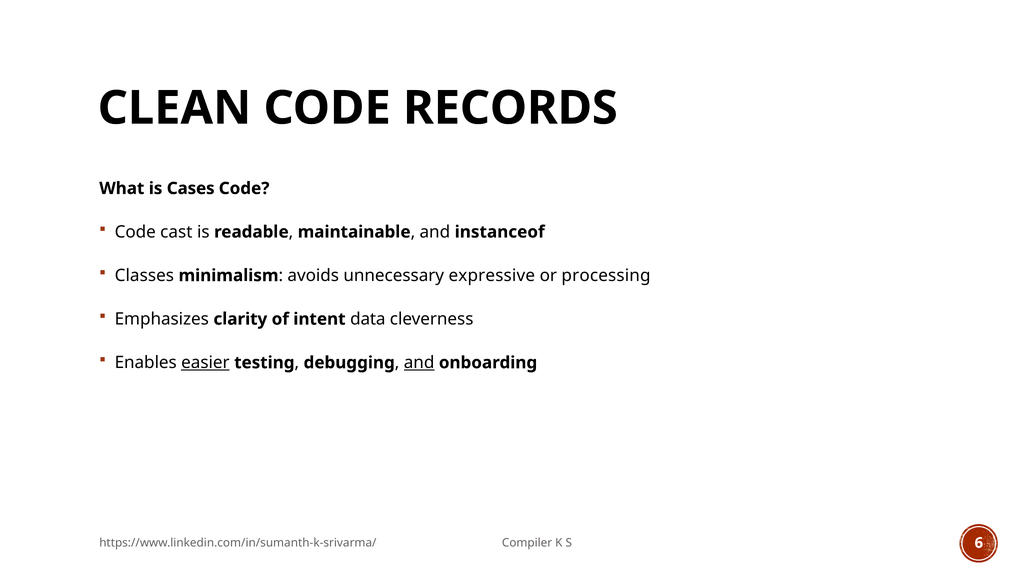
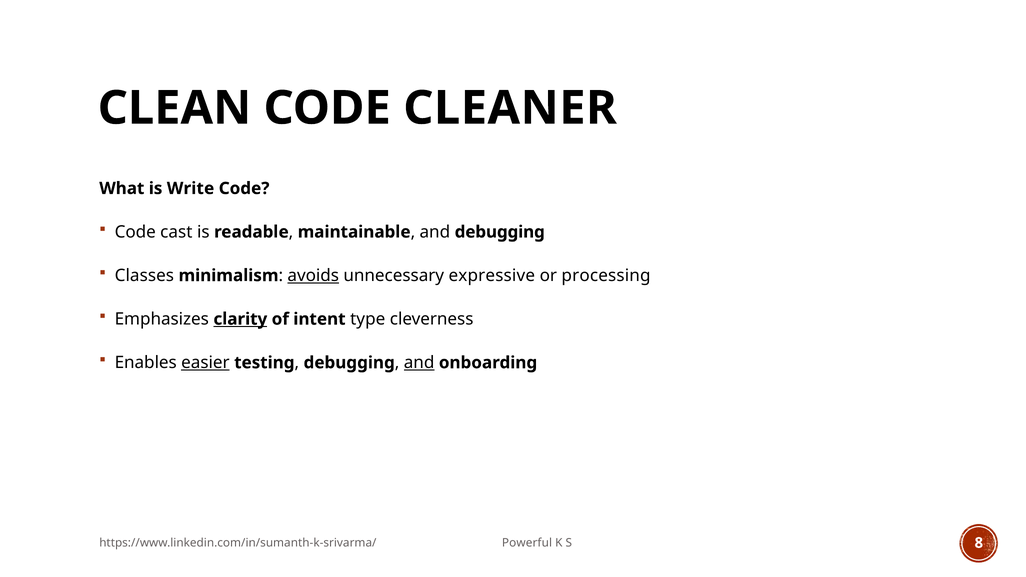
RECORDS: RECORDS -> CLEANER (510, 108)
Cases: Cases -> Write (191, 188)
and instanceof: instanceof -> debugging (500, 232)
avoids underline: none -> present (313, 276)
clarity underline: none -> present (240, 319)
data: data -> type (368, 319)
Compiler: Compiler -> Powerful (527, 543)
6: 6 -> 8 (979, 543)
